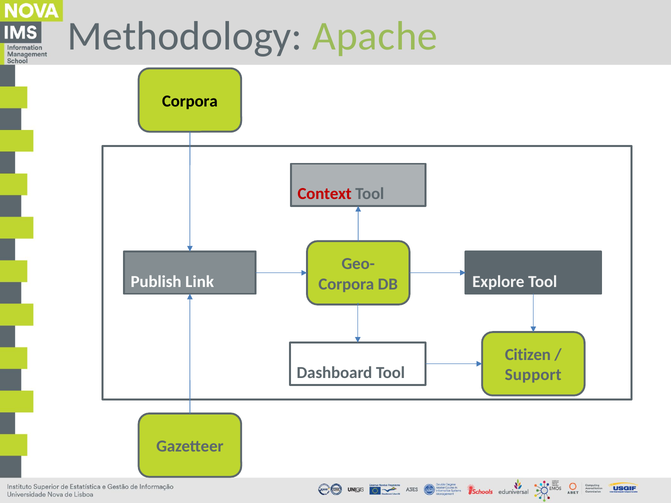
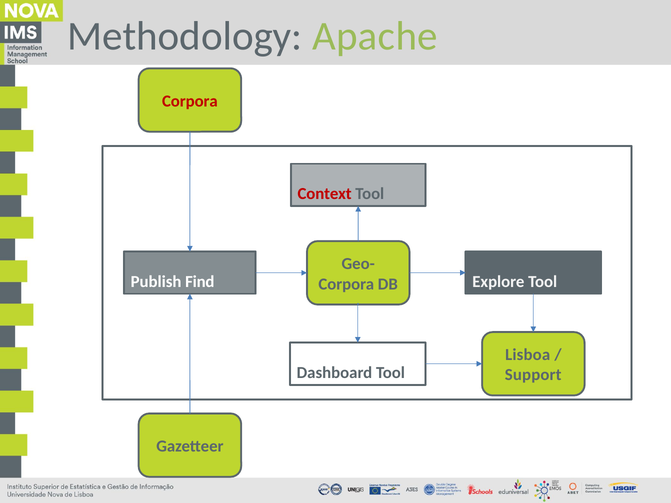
Corpora colour: black -> red (190, 101)
Link: Link -> Find (200, 282)
Citizen: Citizen -> Lisboa (528, 355)
